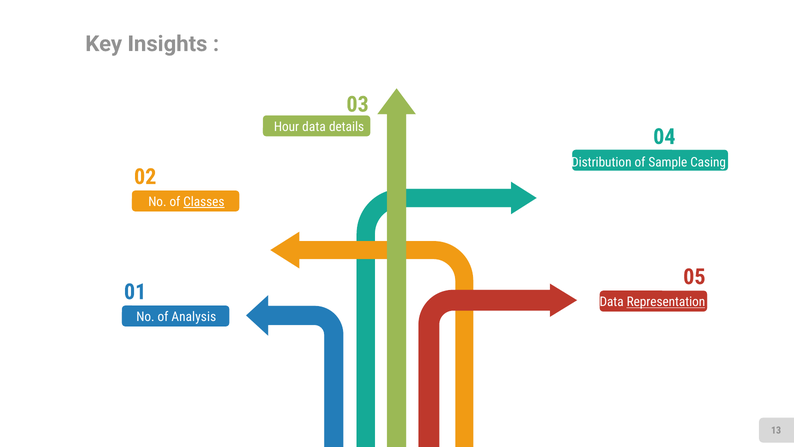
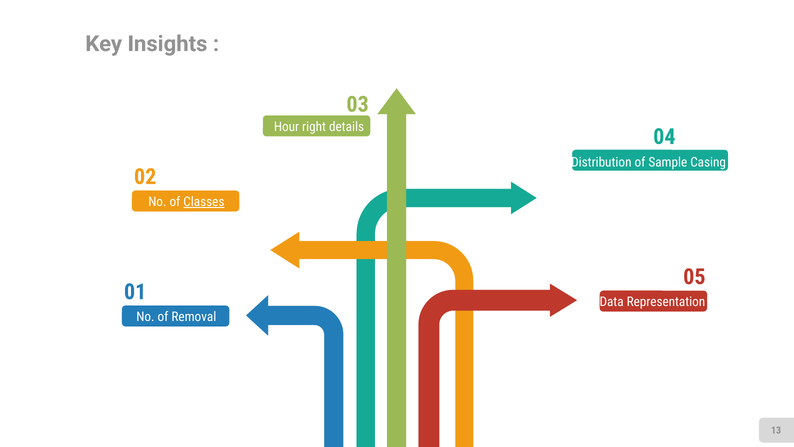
Hour data: data -> right (314, 127)
Representation underline: present -> none (666, 302)
Analysis: Analysis -> Removal (194, 317)
